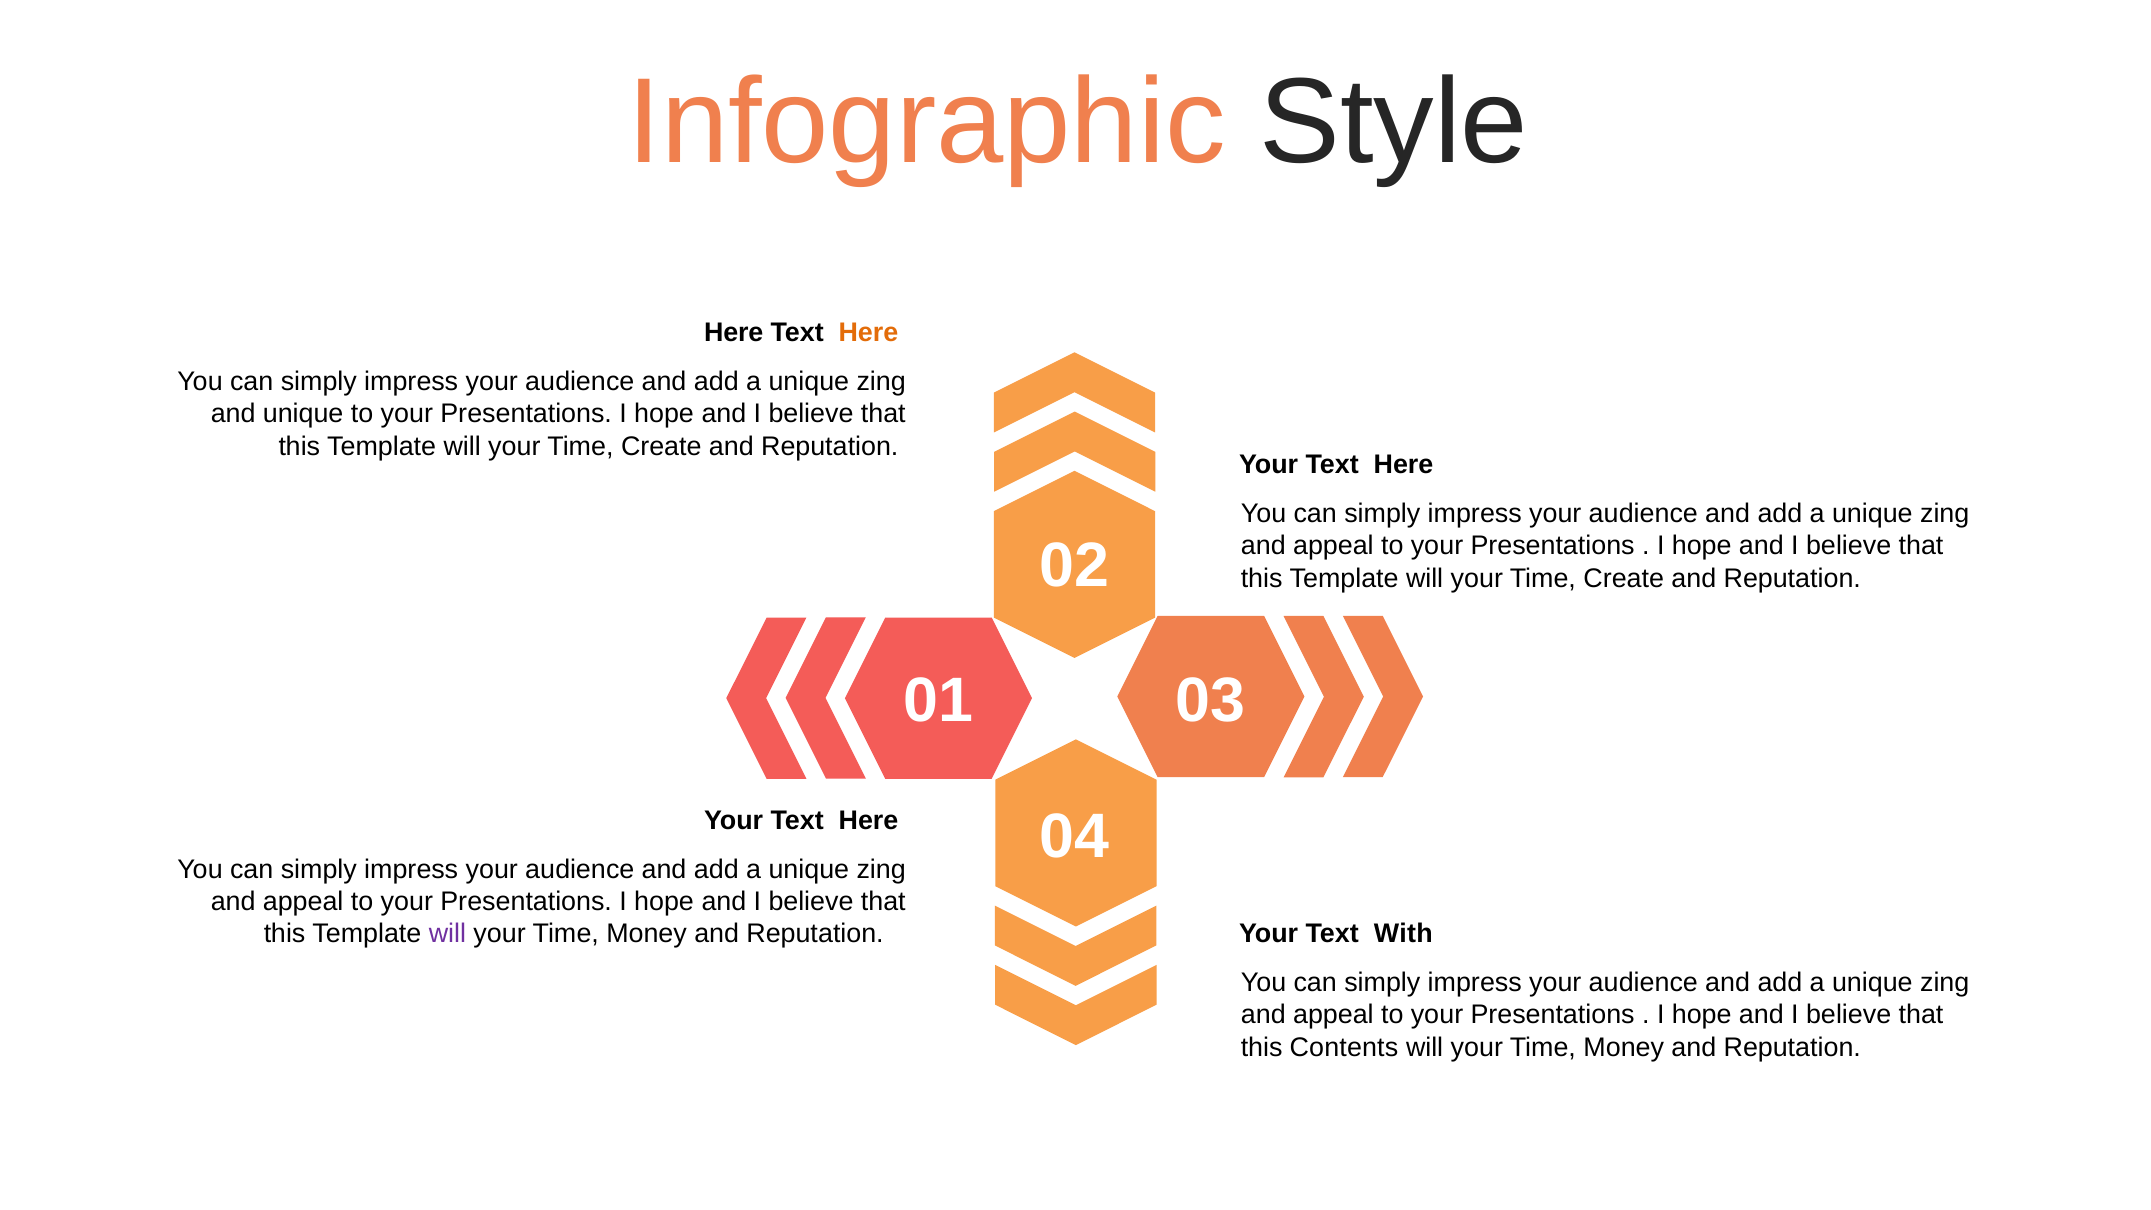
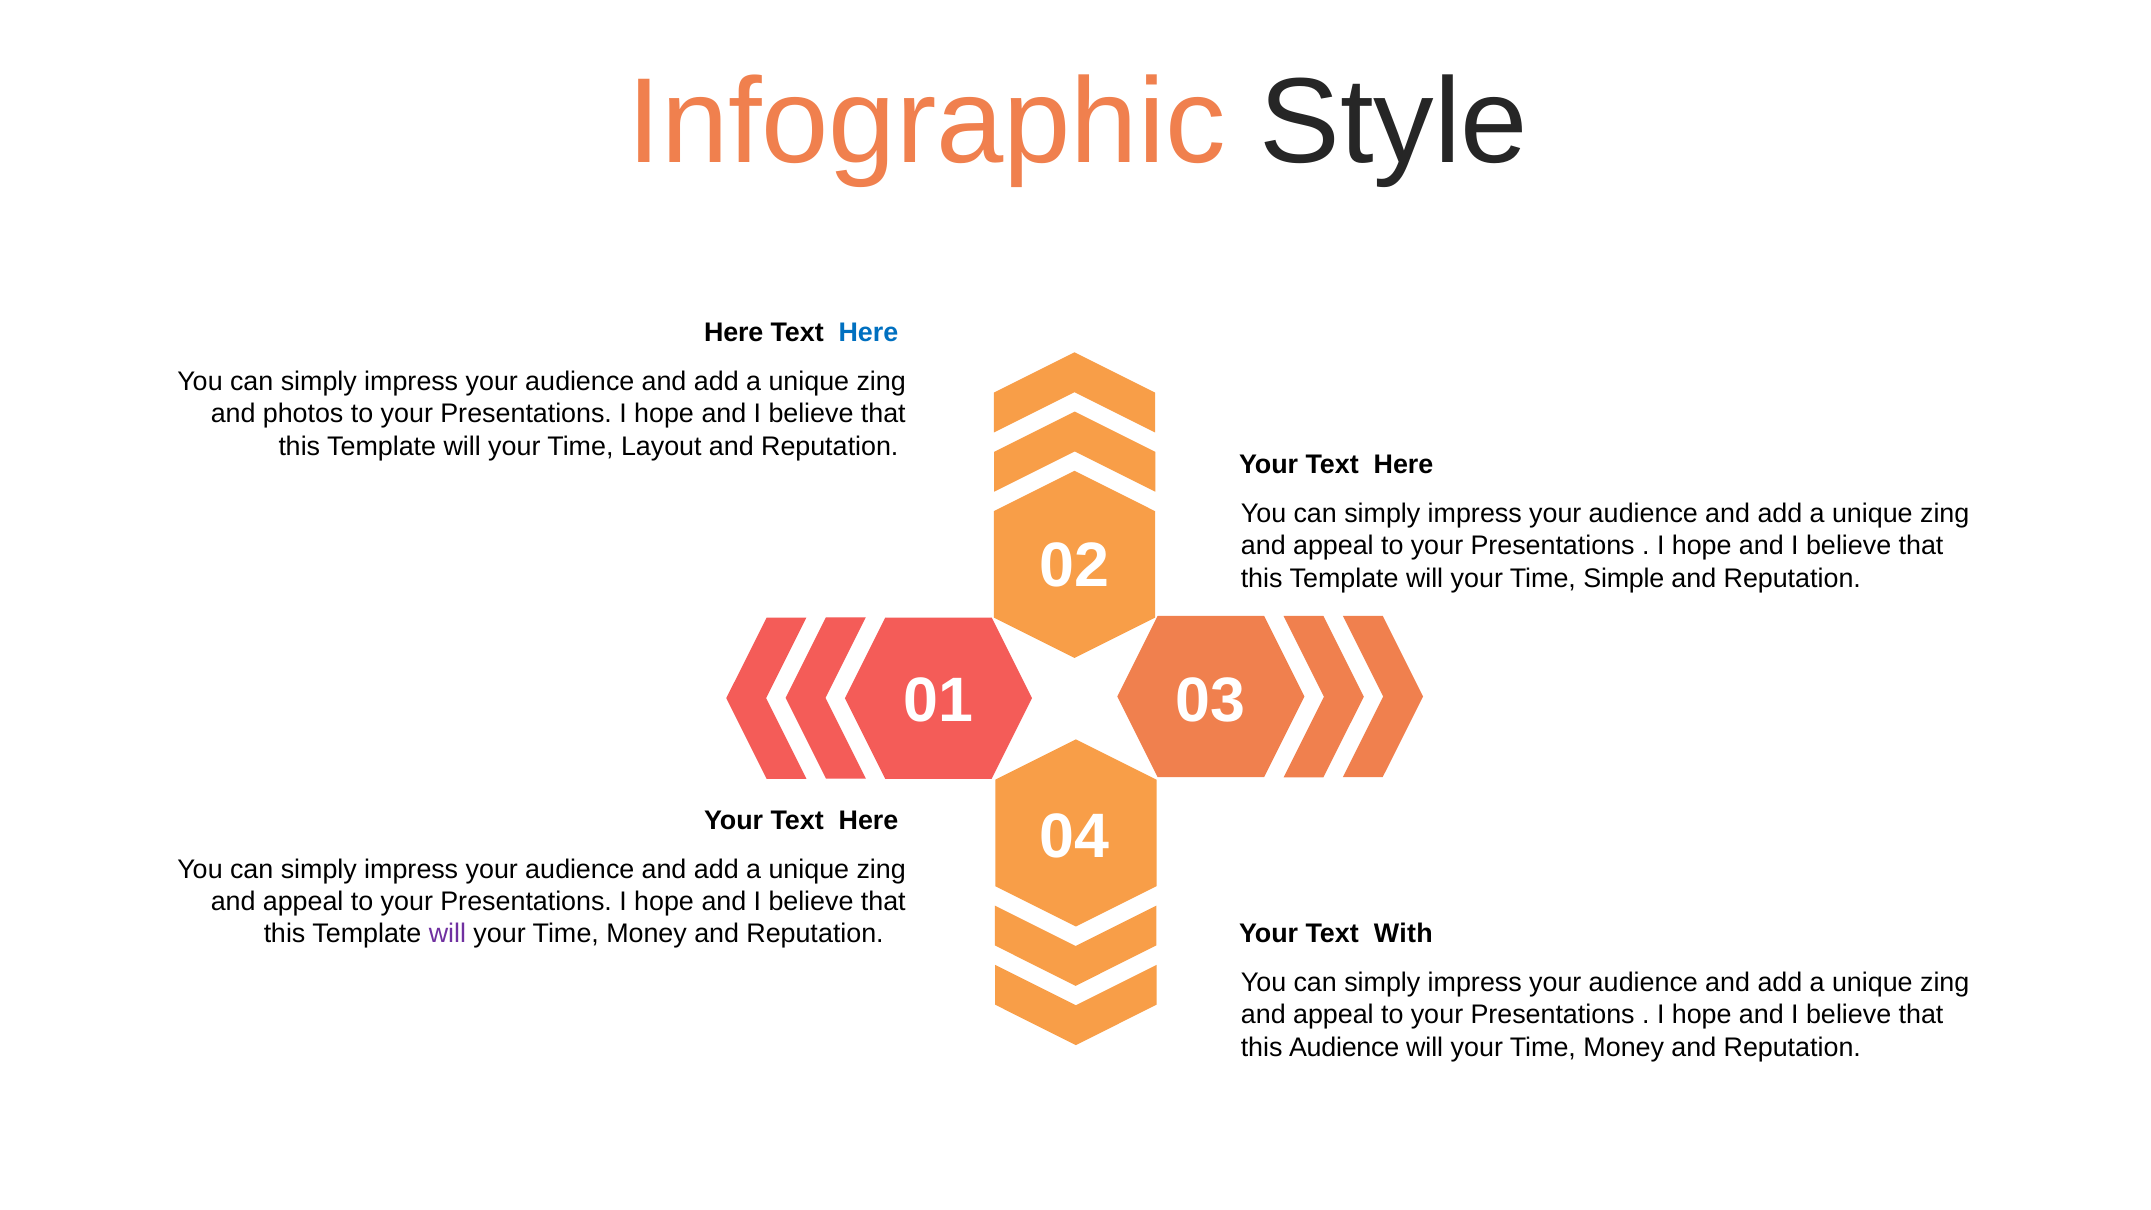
Here colour: orange -> blue (868, 333)
and unique: unique -> photos (303, 414)
Create: Create -> Layout (661, 446)
Create: Create -> Simple (1624, 578)
this Contents: Contents -> Audience (1344, 1047)
